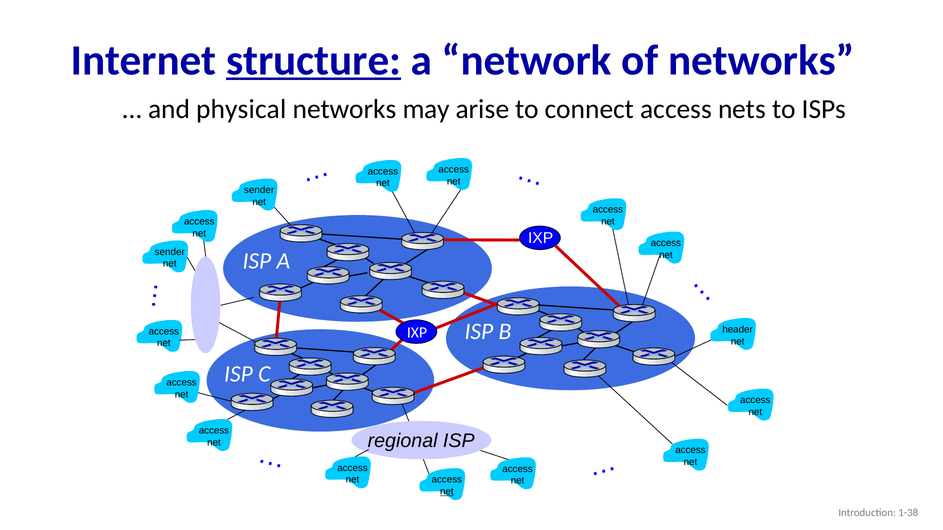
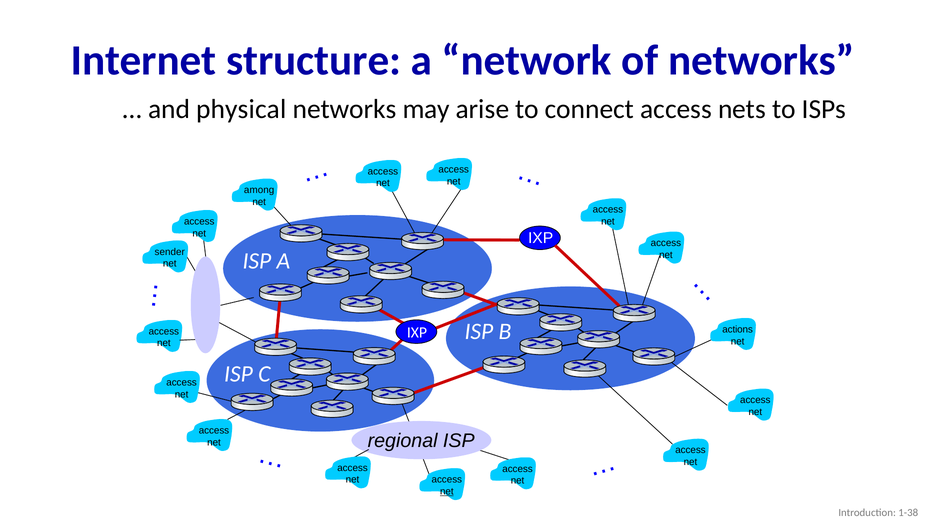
structure underline: present -> none (314, 60)
sender: sender -> among (259, 190)
header: header -> actions (738, 330)
